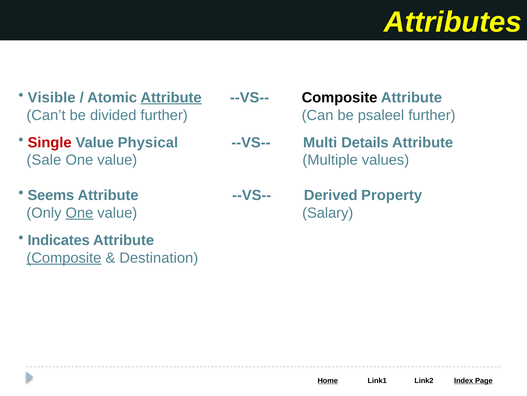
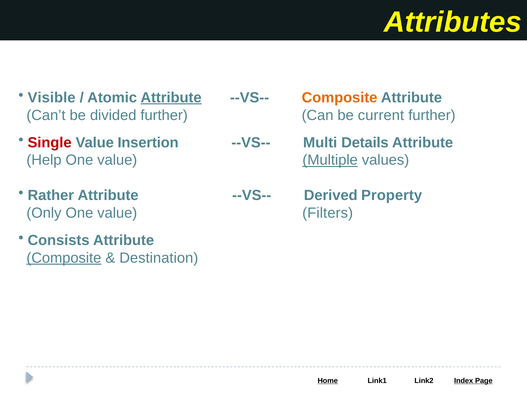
Composite colour: black -> orange (340, 97)
psaleel: psaleel -> current (381, 115)
Physical: Physical -> Insertion (148, 142)
Sale: Sale -> Help (44, 160)
Multiple underline: none -> present (330, 160)
Seems: Seems -> Rather (51, 195)
One underline: present -> none (79, 213)
Salary: Salary -> Filters (328, 213)
Indicates: Indicates -> Consists (59, 240)
